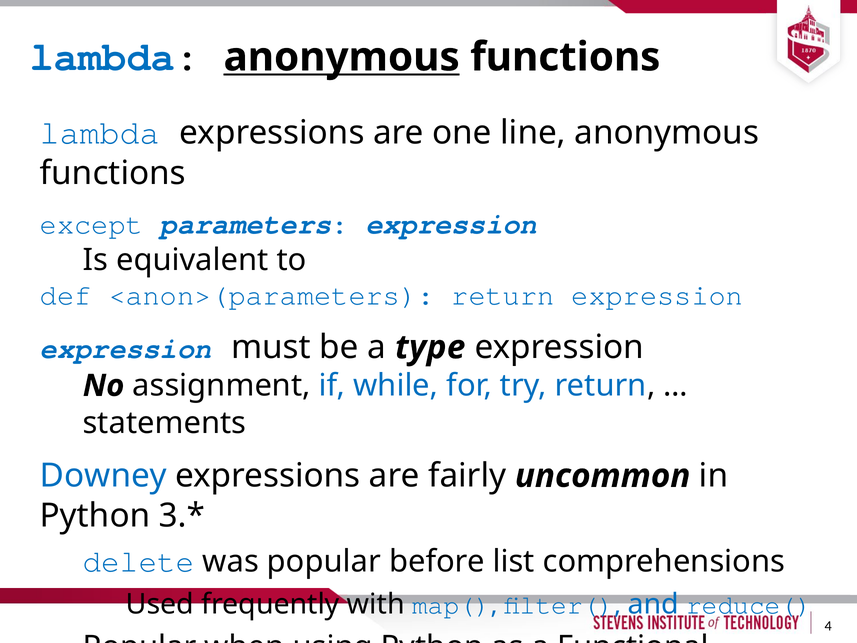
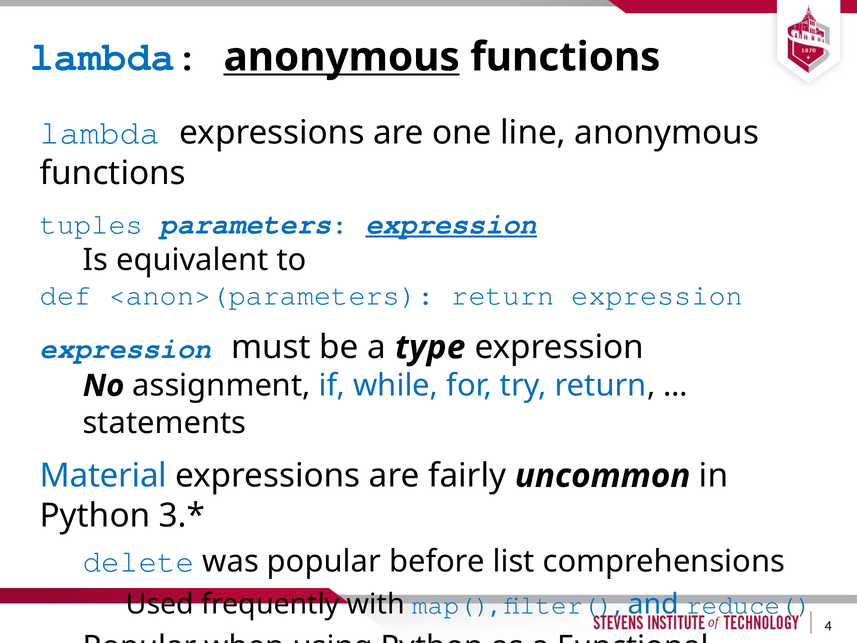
except: except -> tuples (91, 224)
expression underline: none -> present (451, 224)
Downey: Downey -> Material (104, 476)
